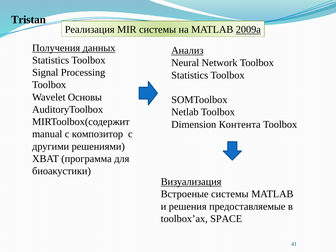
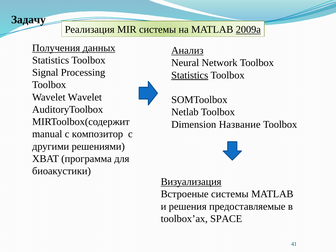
Tristan: Tristan -> Задачу (28, 20)
Statistics underline: none -> present (190, 75)
Wavelet Основы: Основы -> Wavelet (85, 97)
Контента: Контента -> Название (240, 124)
